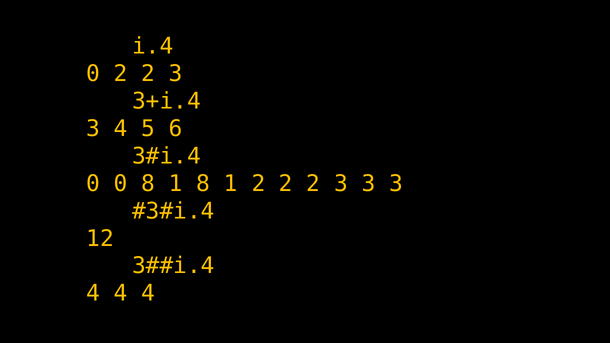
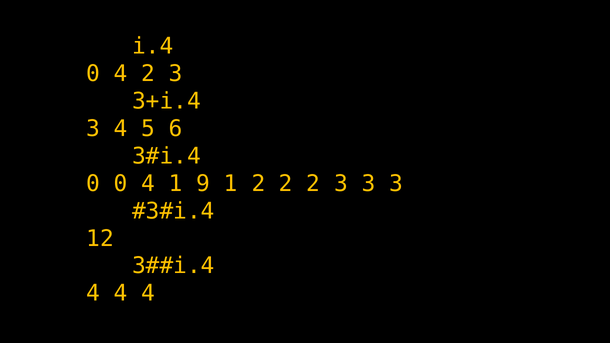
2: 2 -> 4 (121, 74)
0 0 8: 8 -> 4 (148, 184)
1 8: 8 -> 9 (203, 184)
